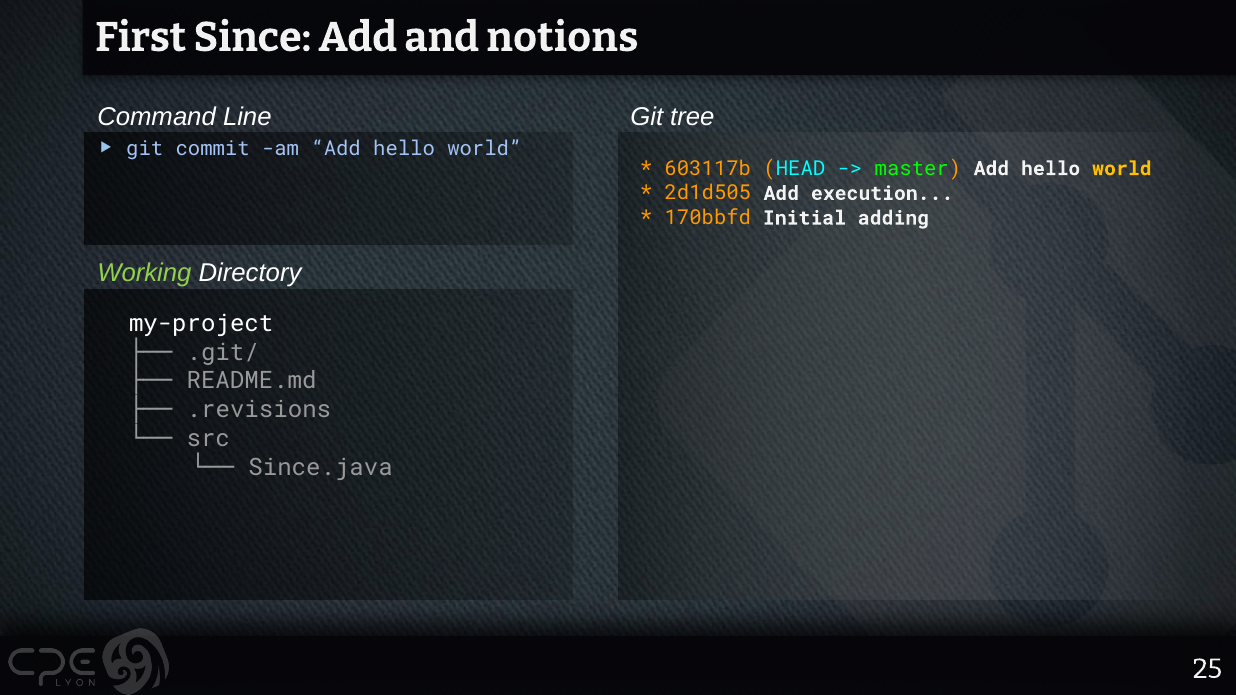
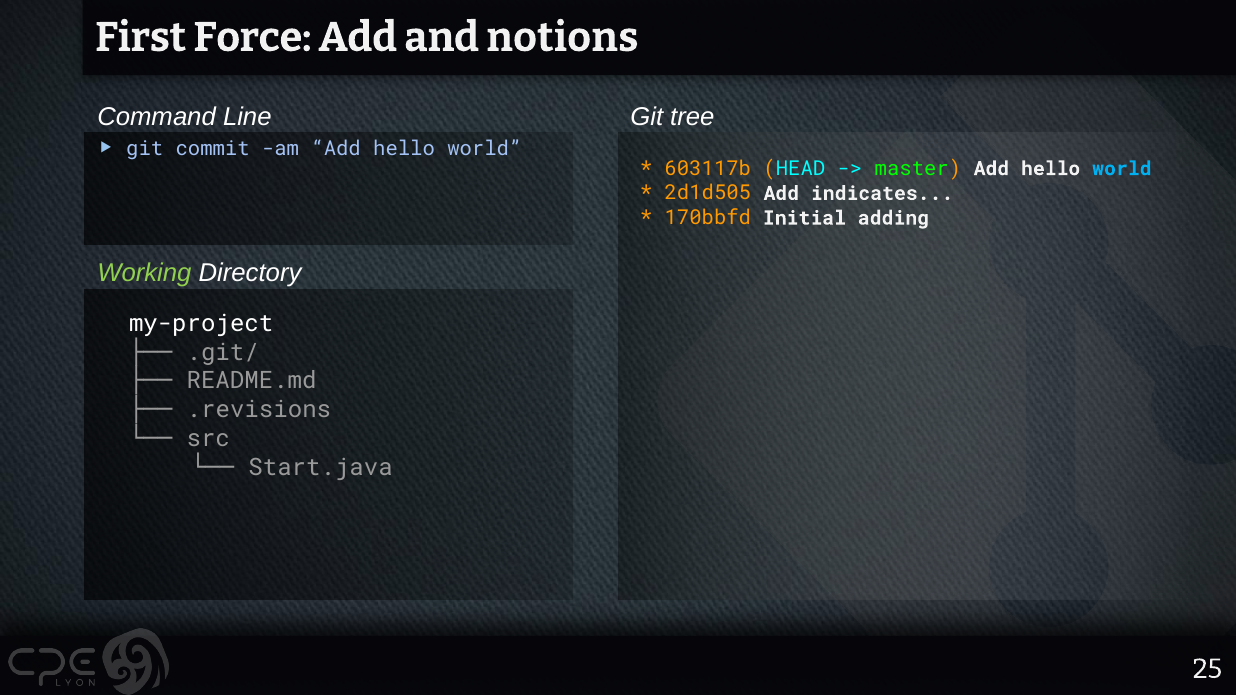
Since: Since -> Force (253, 37)
world colour: yellow -> light blue (1122, 169)
execution: execution -> indicates (882, 193)
Since.java: Since.java -> Start.java (321, 468)
